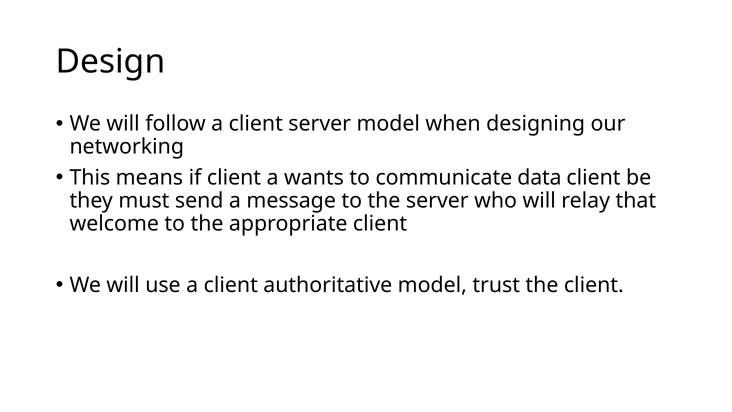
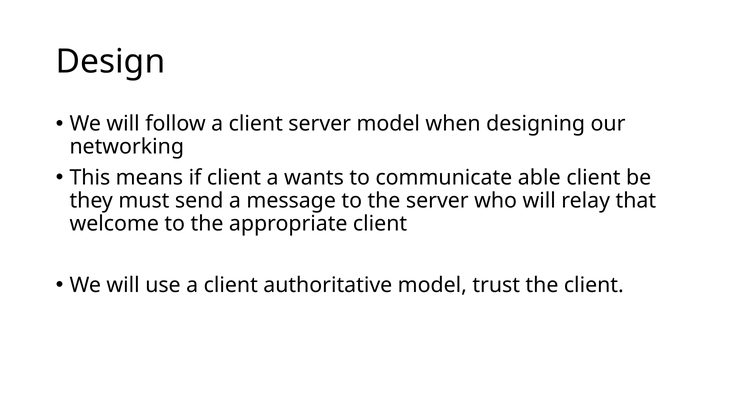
data: data -> able (539, 178)
